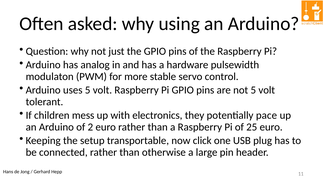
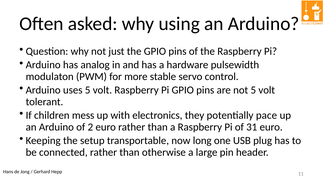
25: 25 -> 31 (252, 127)
click: click -> long (202, 140)
